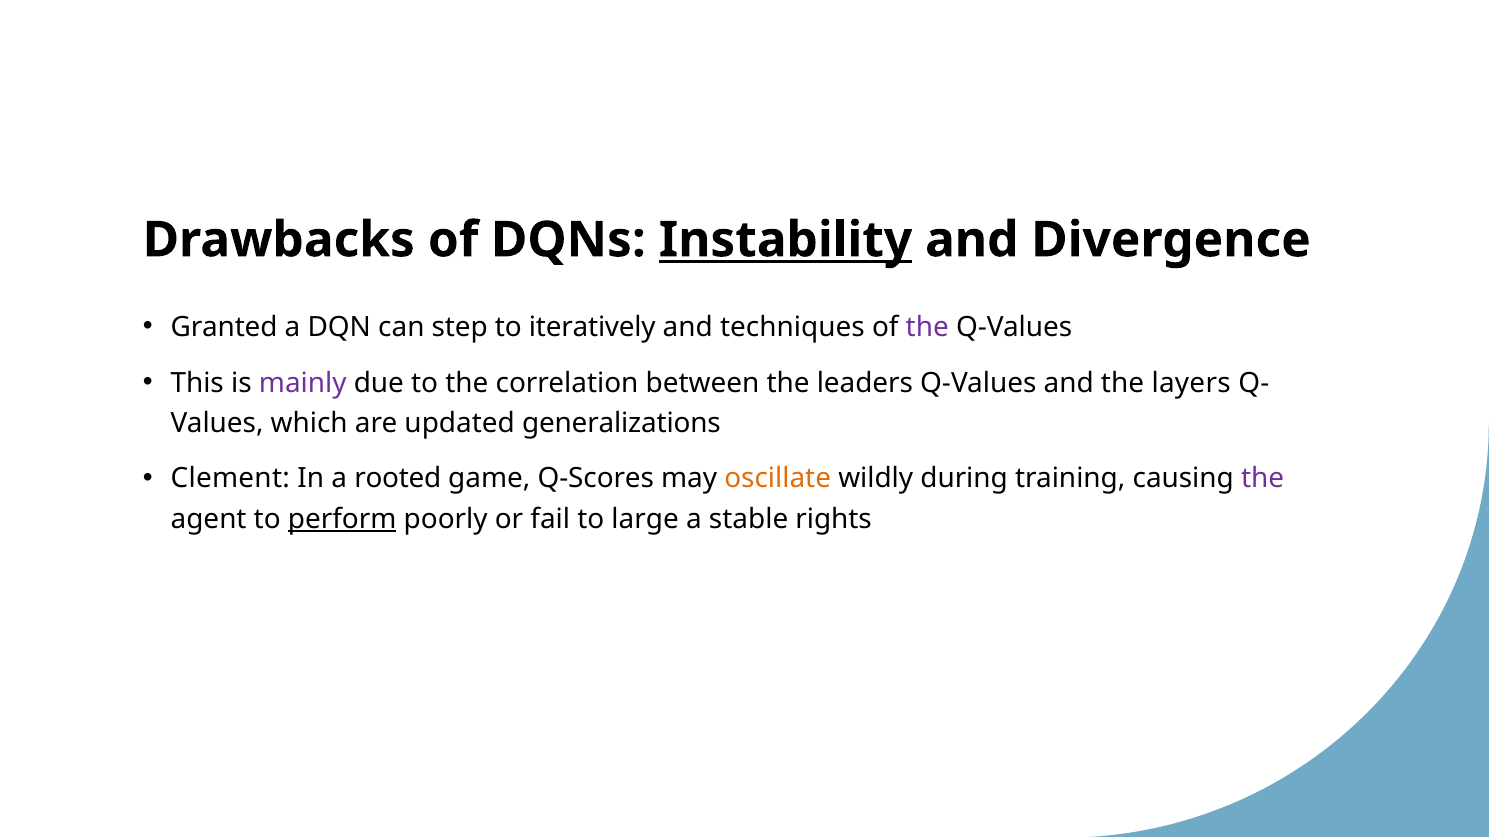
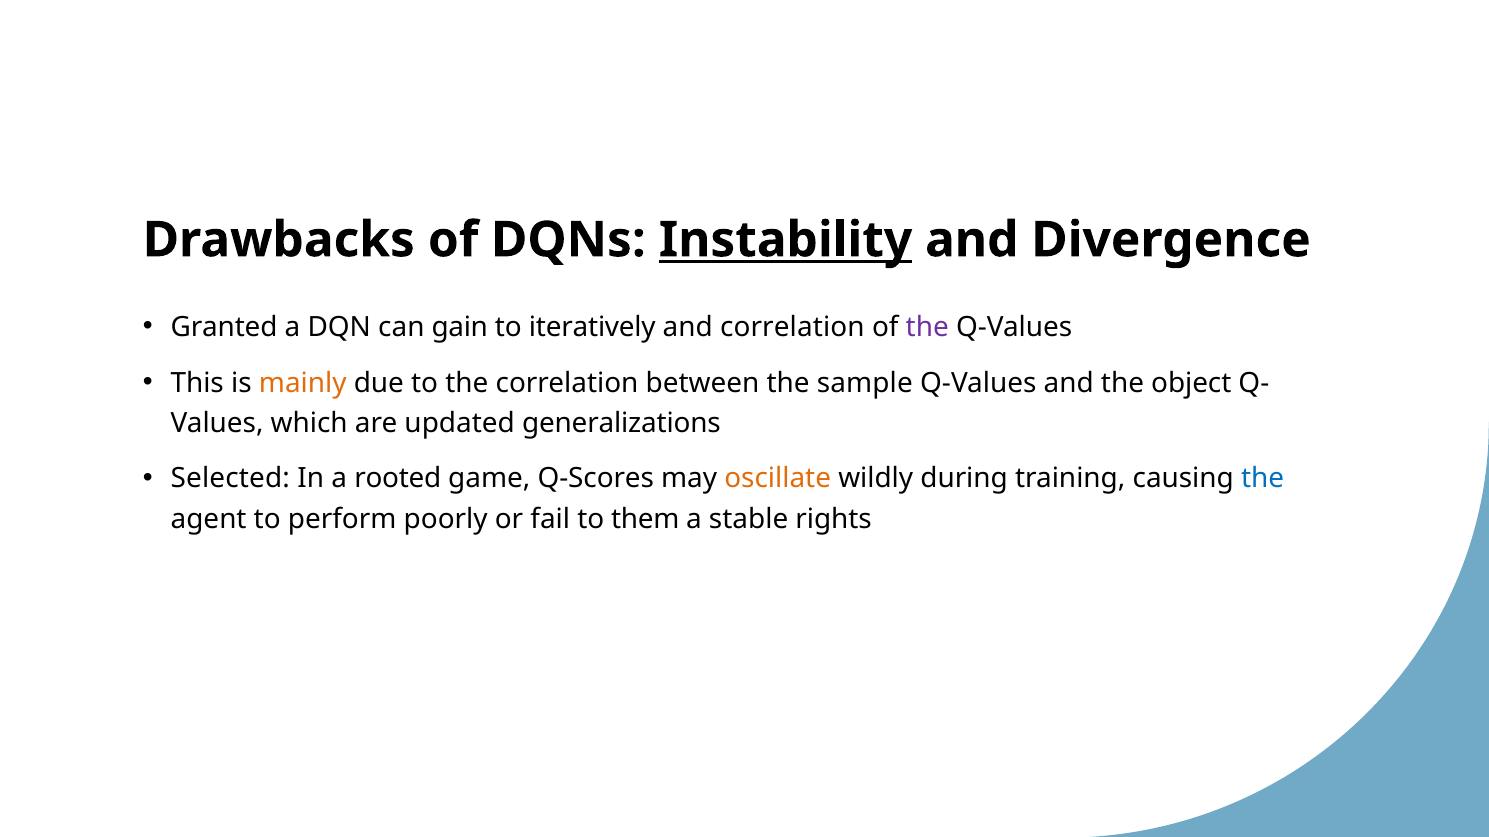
step: step -> gain (460, 327)
and techniques: techniques -> correlation (792, 327)
mainly colour: purple -> orange (303, 383)
leaders: leaders -> sample (865, 383)
layers: layers -> object (1191, 383)
Clement: Clement -> Selected (230, 479)
the colour: purple -> blue (1263, 479)
perform underline: present -> none (342, 519)
large: large -> them (645, 519)
